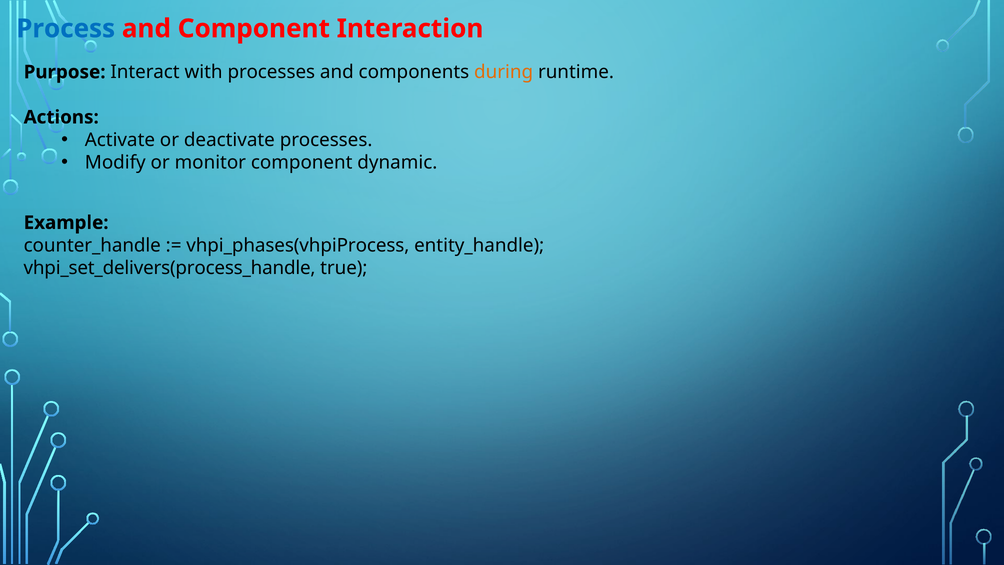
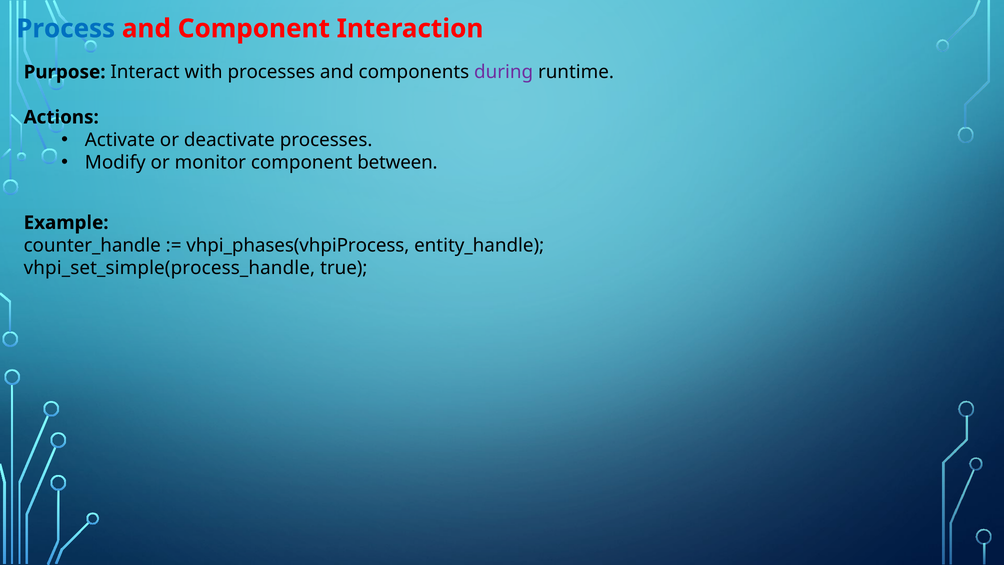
during colour: orange -> purple (504, 72)
dynamic: dynamic -> between (397, 162)
vhpi_set_delivers(process_handle: vhpi_set_delivers(process_handle -> vhpi_set_simple(process_handle (169, 268)
